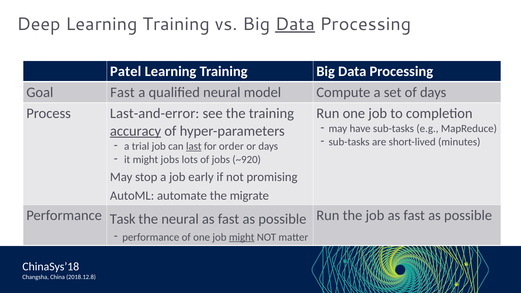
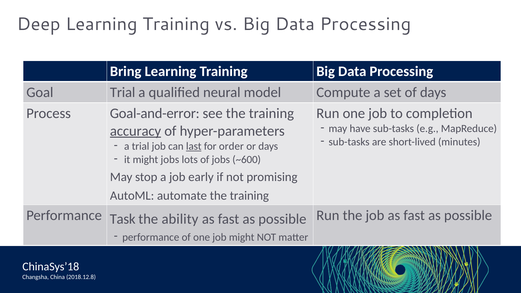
Data underline: present -> none (295, 24)
Patel: Patel -> Bring (126, 71)
Goal Fast: Fast -> Trial (123, 92)
Last-and-error: Last-and-error -> Goal-and-error (155, 113)
~920: ~920 -> ~600 (247, 160)
automate the migrate: migrate -> training (249, 196)
the neural: neural -> ability (180, 219)
might underline: present -> none (242, 237)
